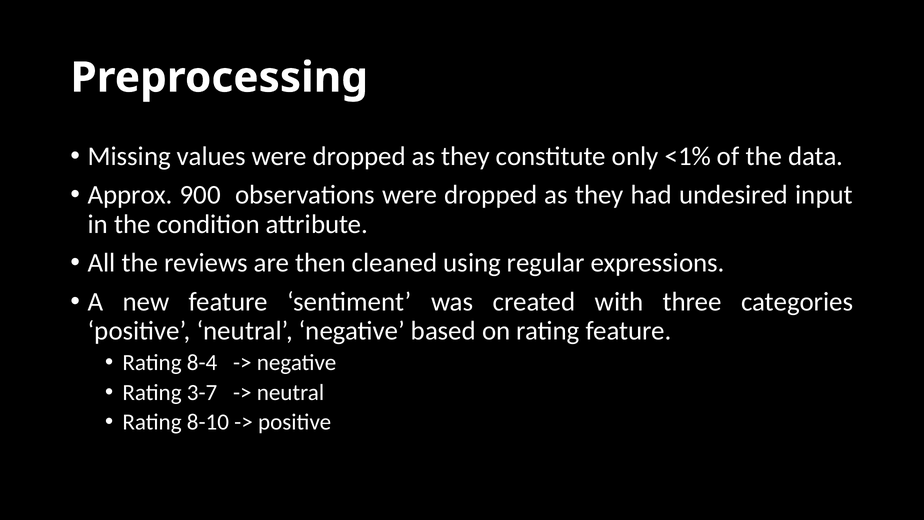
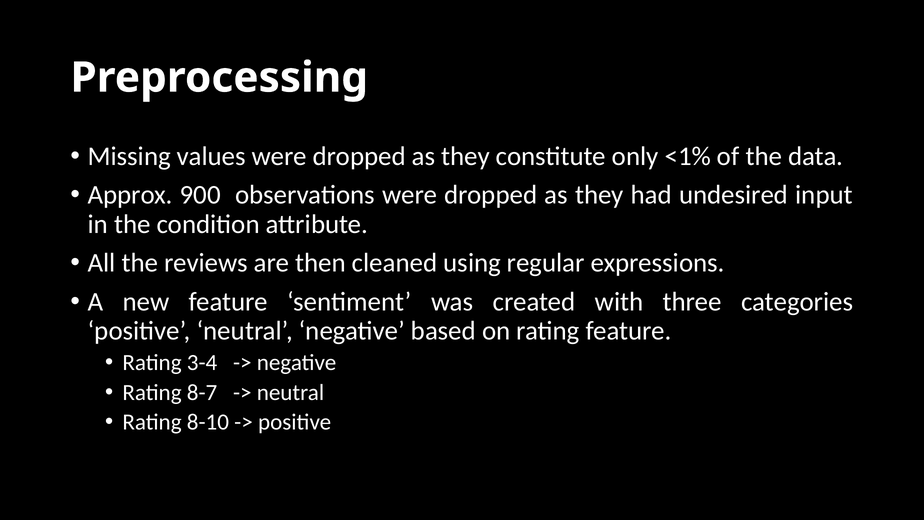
8-4: 8-4 -> 3-4 (202, 363)
3-7: 3-7 -> 8-7 (202, 392)
